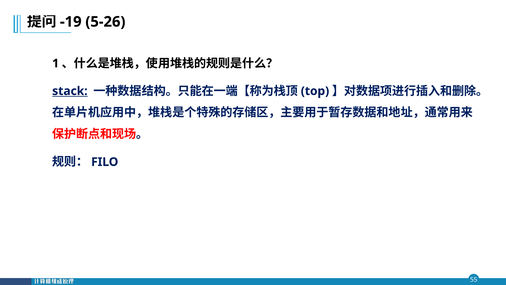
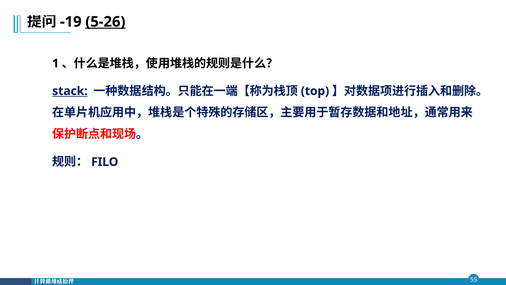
5-26 underline: none -> present (105, 22)
